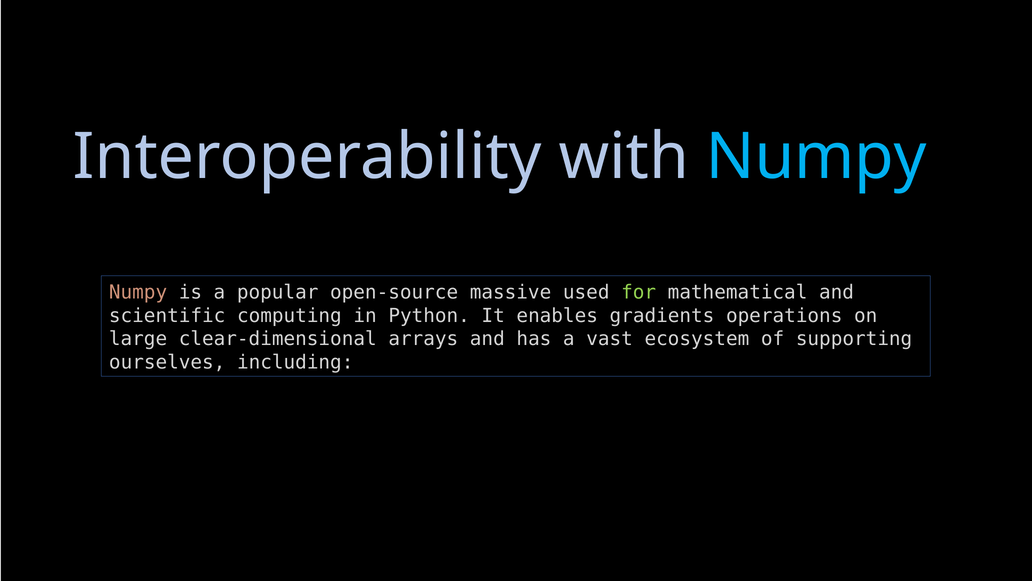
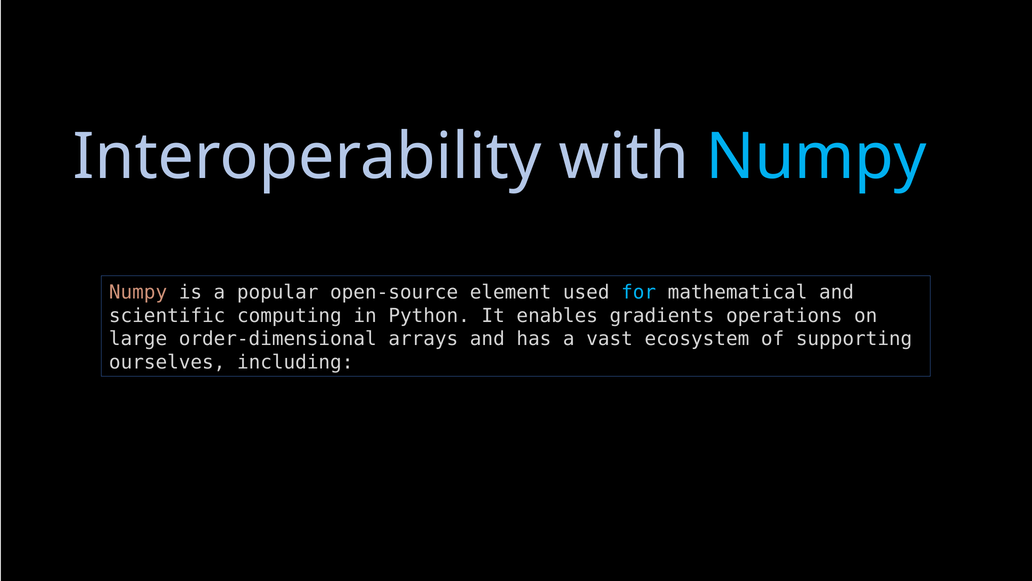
massive: massive -> element (511, 292)
for colour: light green -> light blue (639, 292)
clear-dimensional: clear-dimensional -> order-dimensional (278, 339)
